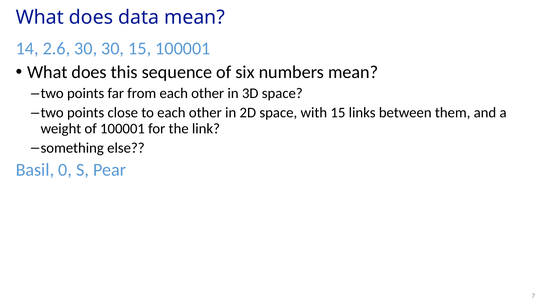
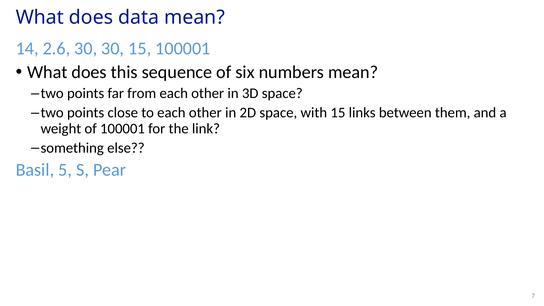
0: 0 -> 5 (65, 170)
